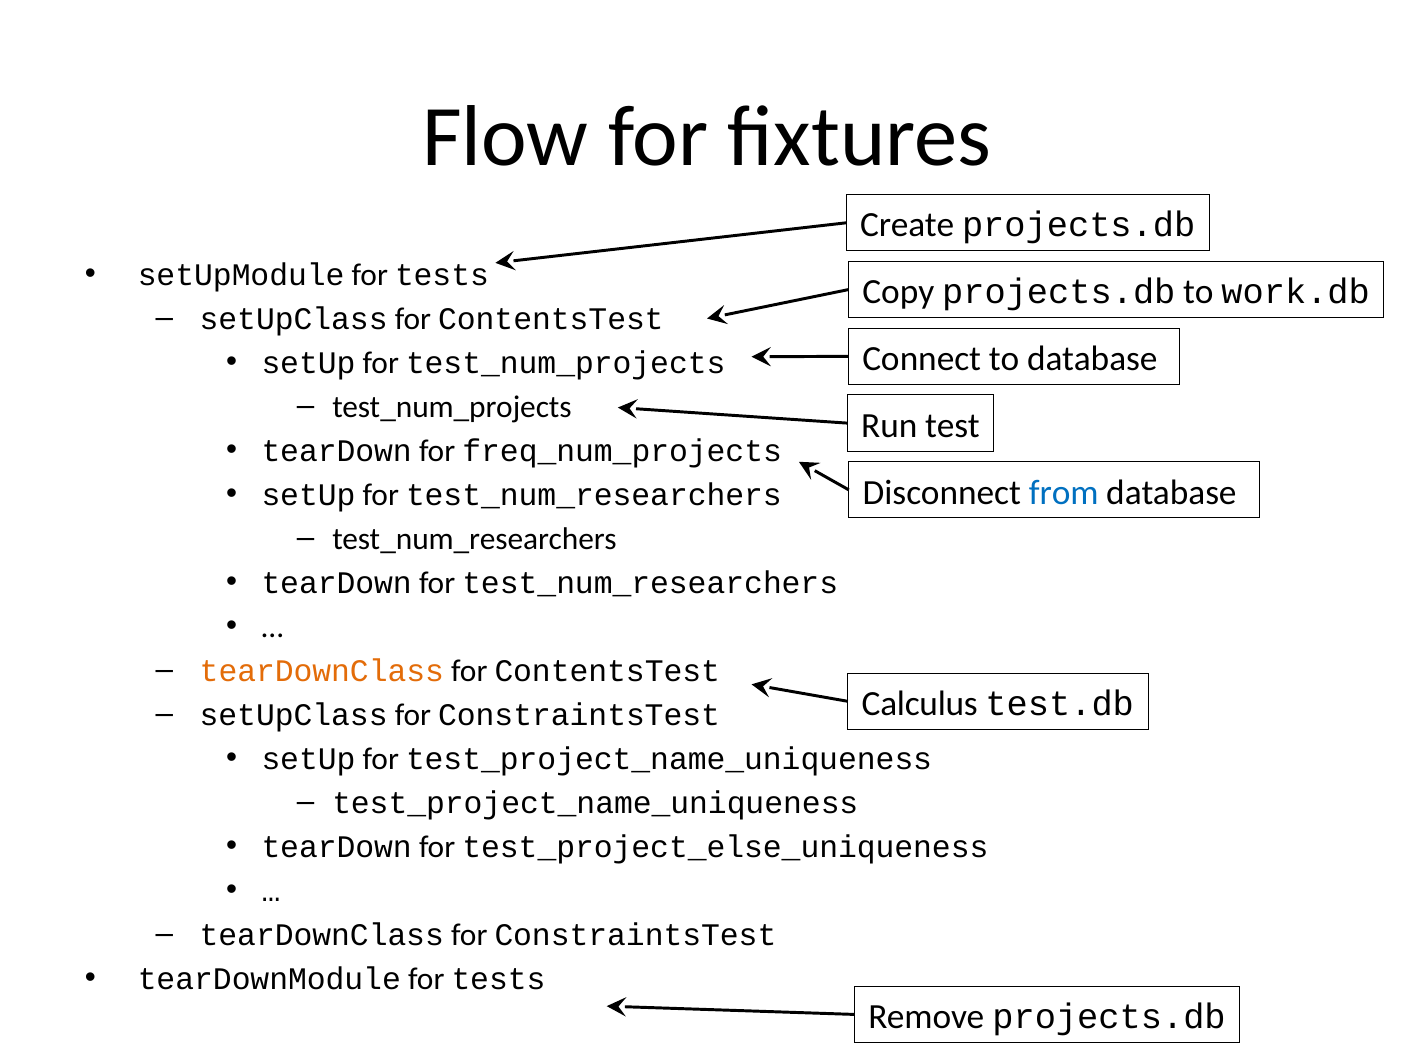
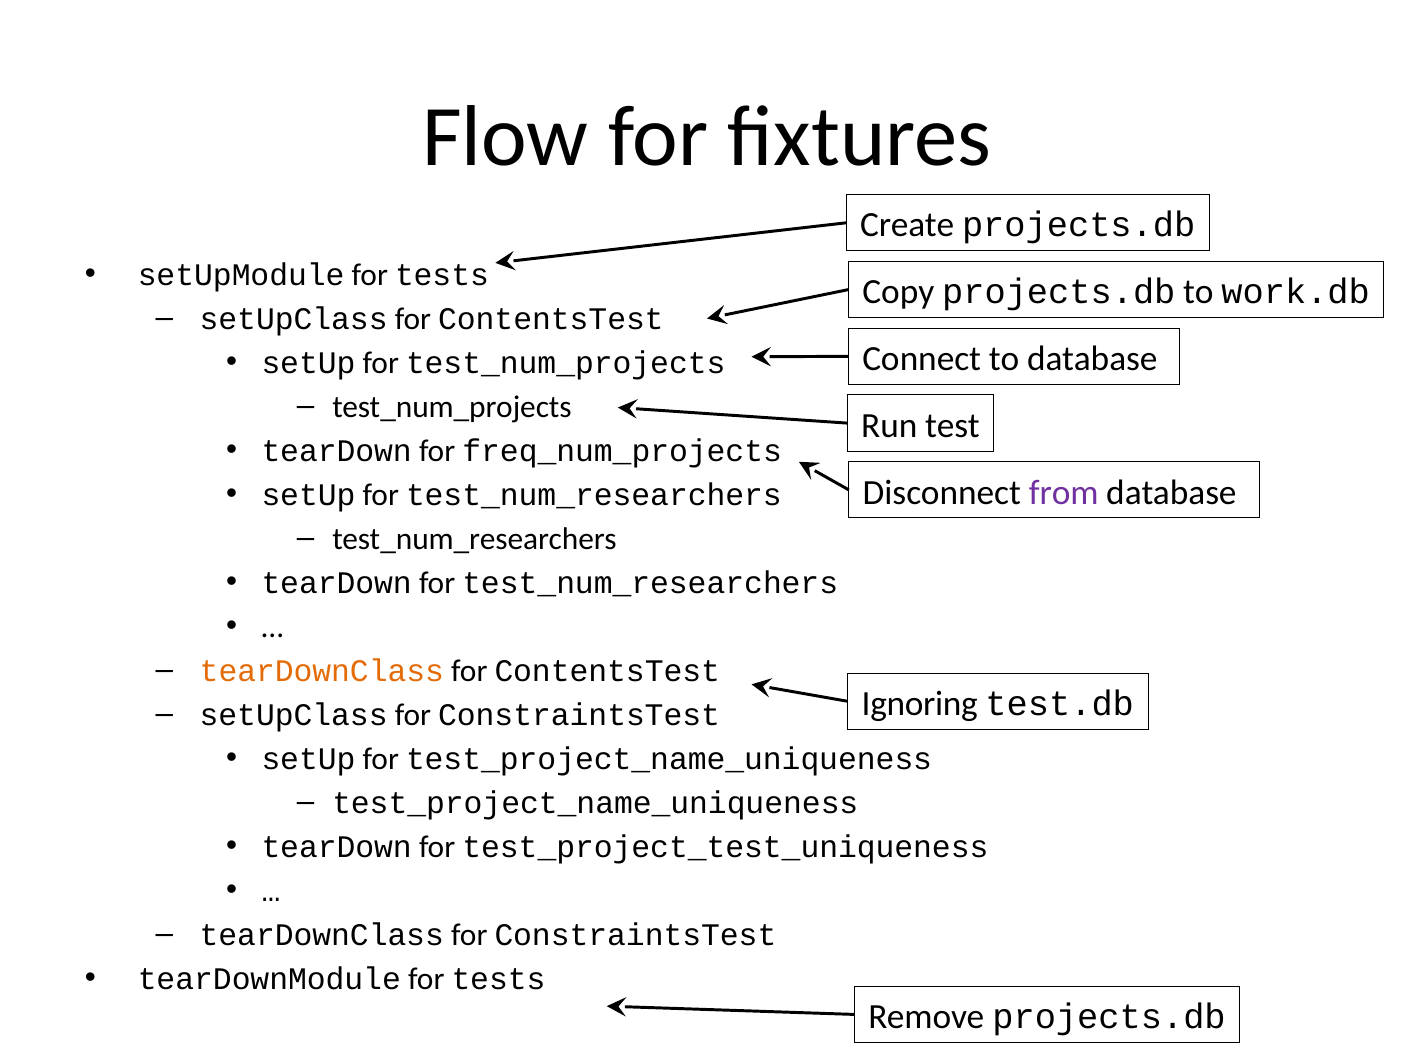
from colour: blue -> purple (1064, 493)
Calculus: Calculus -> Ignoring (920, 704)
test_project_else_uniqueness: test_project_else_uniqueness -> test_project_test_uniqueness (725, 847)
